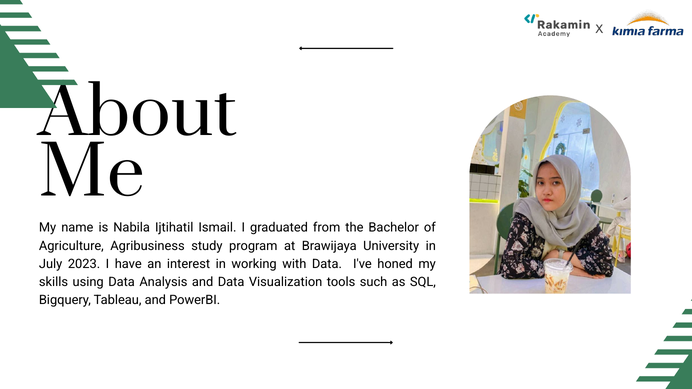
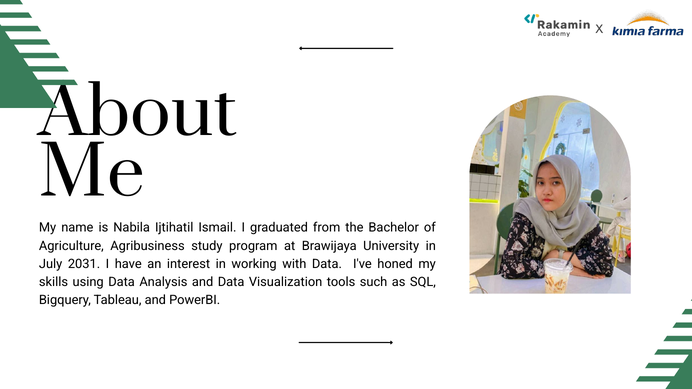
2023: 2023 -> 2031 (84, 264)
